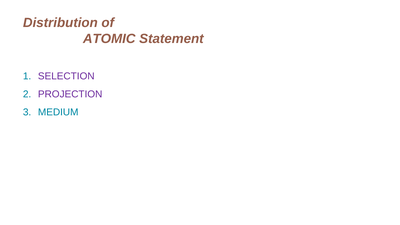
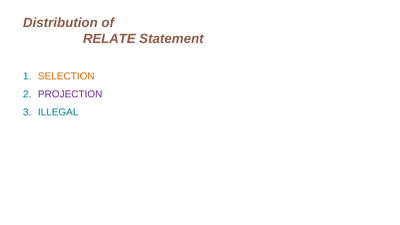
ATOMIC: ATOMIC -> RELATE (109, 39)
SELECTION colour: purple -> orange (66, 76)
MEDIUM: MEDIUM -> ILLEGAL (58, 112)
